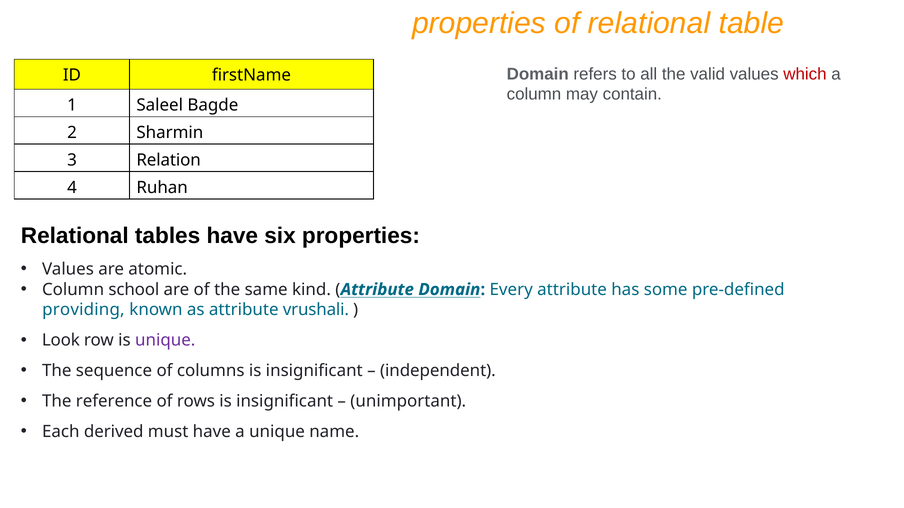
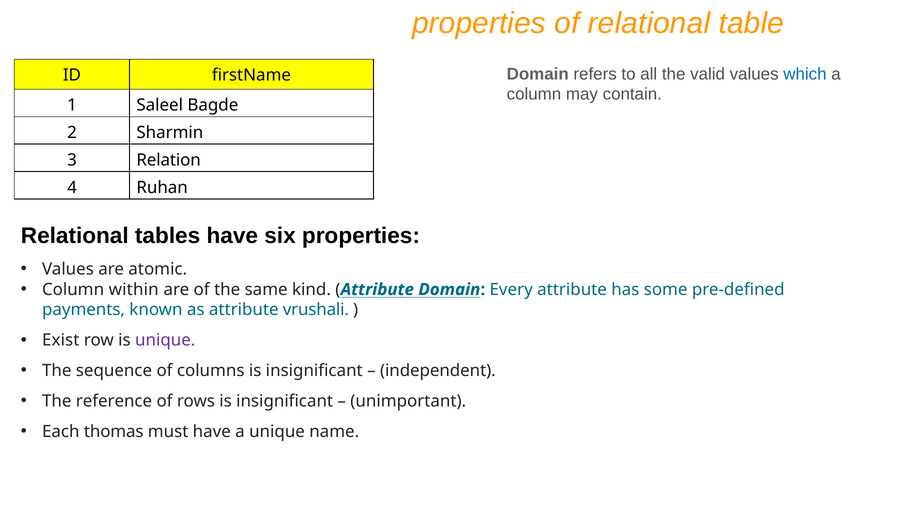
which colour: red -> blue (805, 74)
school: school -> within (134, 290)
providing: providing -> payments (84, 310)
Look: Look -> Exist (61, 341)
derived: derived -> thomas (114, 432)
